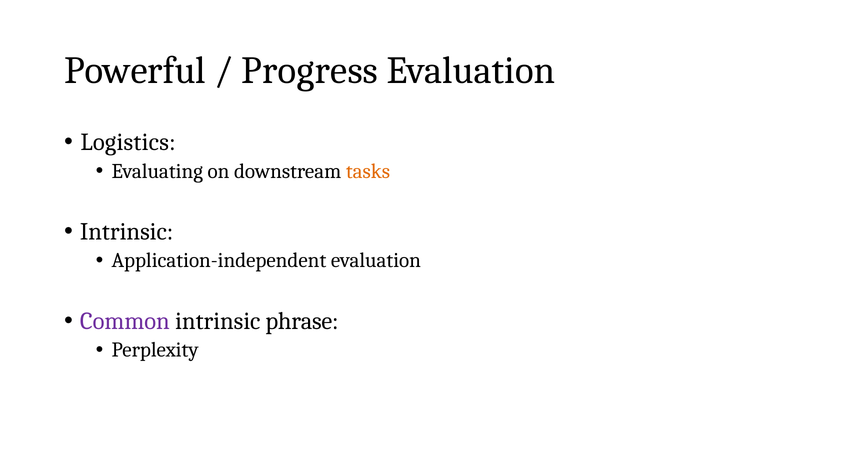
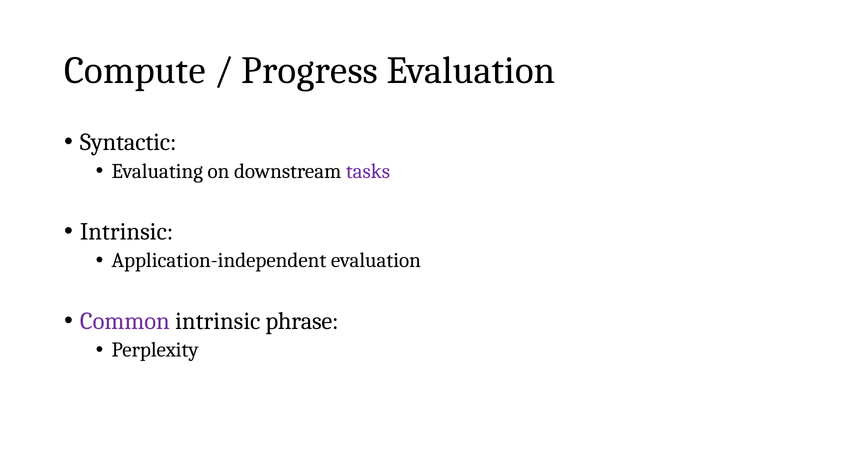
Powerful: Powerful -> Compute (135, 71)
Logistics: Logistics -> Syntactic (128, 142)
tasks colour: orange -> purple (368, 171)
